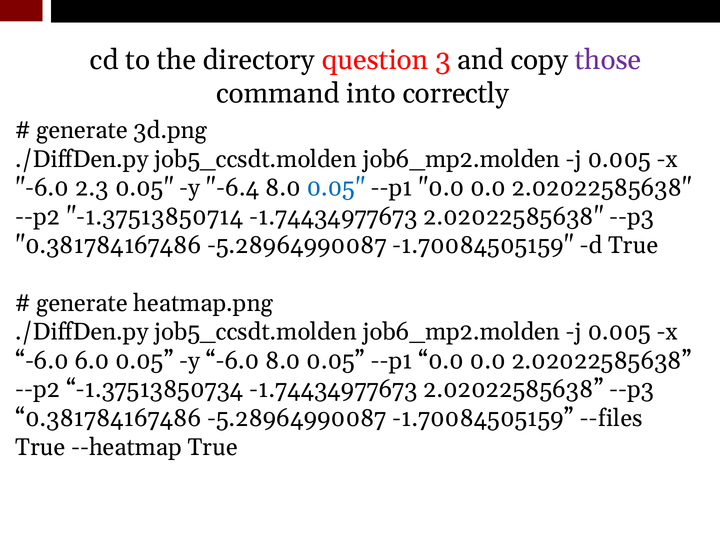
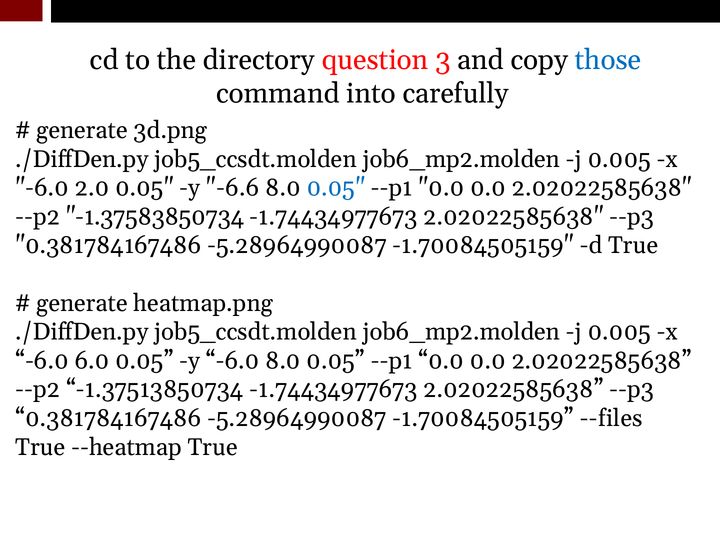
those colour: purple -> blue (608, 60)
correctly: correctly -> carefully (456, 93)
2.3: 2.3 -> 2.0 (92, 188)
-6.4: -6.4 -> -6.6 (233, 188)
-1.37513850714: -1.37513850714 -> -1.37583850734 (155, 217)
